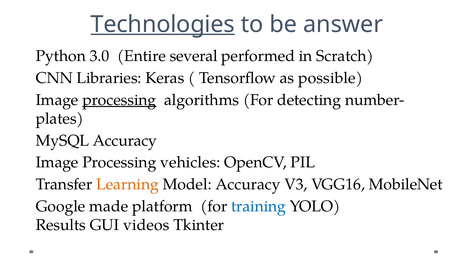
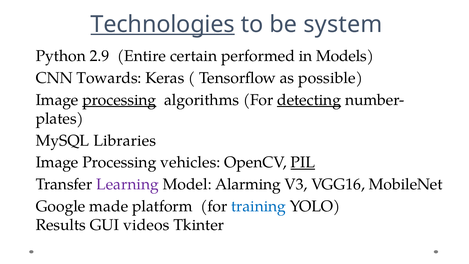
answer: answer -> system (343, 24)
3.0: 3.0 -> 2.9 (100, 56)
several: several -> certain (194, 56)
Scratch: Scratch -> Models (345, 56)
Libraries: Libraries -> Towards (109, 78)
detecting underline: none -> present (309, 100)
MySQL Accuracy: Accuracy -> Libraries (125, 140)
PIL underline: none -> present (303, 162)
Learning colour: orange -> purple (128, 184)
Model Accuracy: Accuracy -> Alarming (248, 184)
